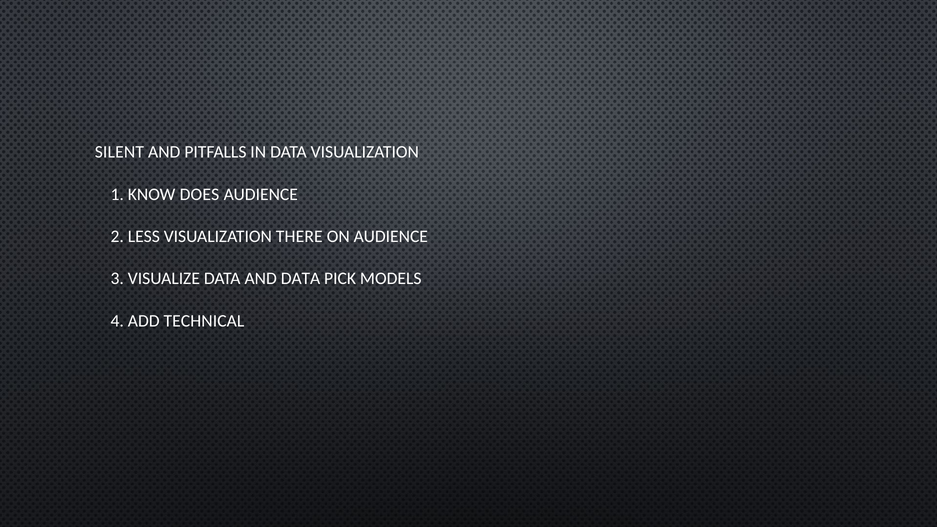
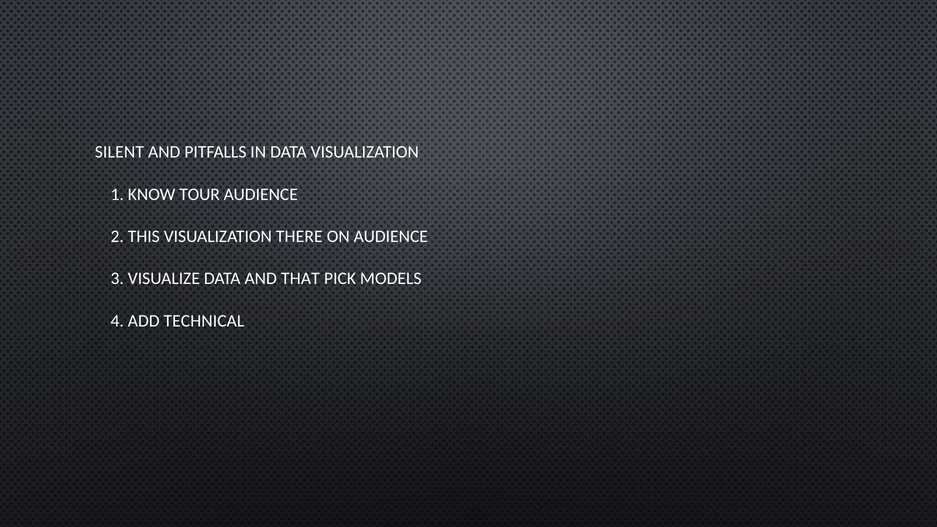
DOES: DOES -> TOUR (200, 194)
LESS: LESS -> THIS (144, 236)
AND DATA: DATA -> THAT (300, 279)
